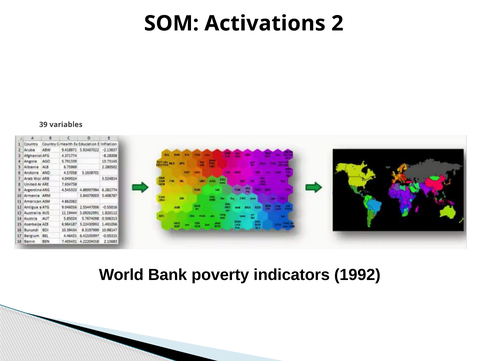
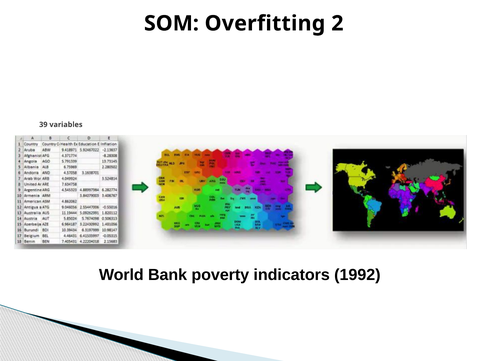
Activations: Activations -> Overfitting (265, 23)
